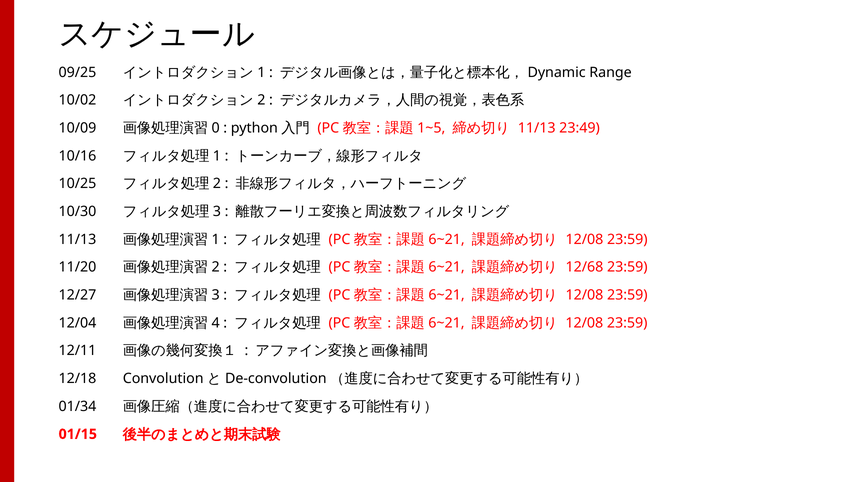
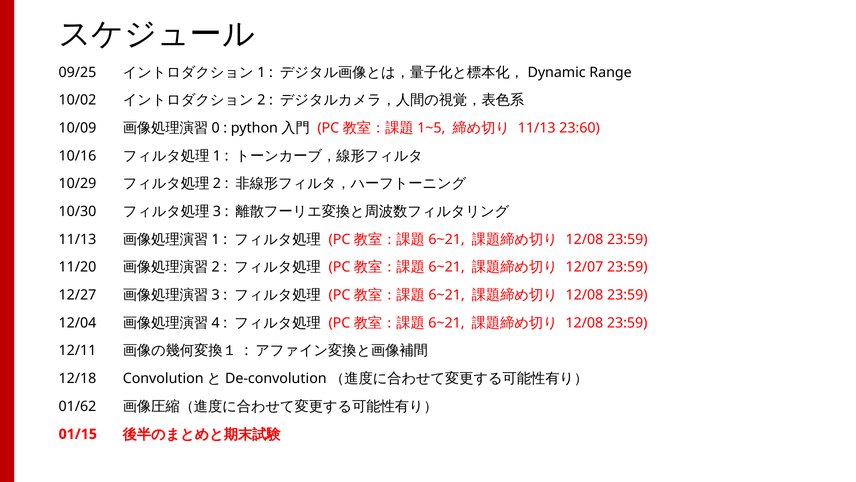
23:49: 23:49 -> 23:60 (580, 128)
10/25: 10/25 -> 10/29 (77, 183)
12/68: 12/68 -> 12/07 (584, 267)
01/34: 01/34 -> 01/62 (77, 406)
